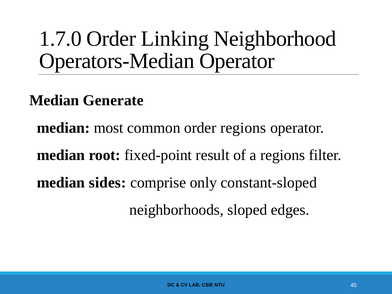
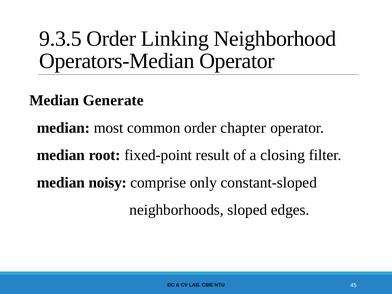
1.7.0: 1.7.0 -> 9.3.5 (60, 39)
order regions: regions -> chapter (243, 128)
a regions: regions -> closing (283, 155)
sides: sides -> noisy (108, 183)
